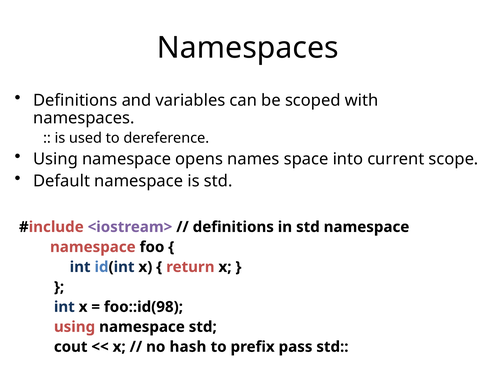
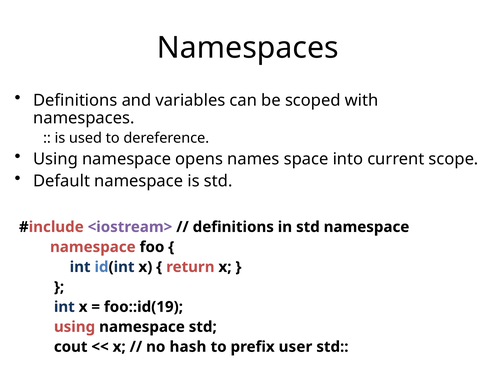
foo::id(98: foo::id(98 -> foo::id(19 (143, 307)
pass: pass -> user (295, 347)
